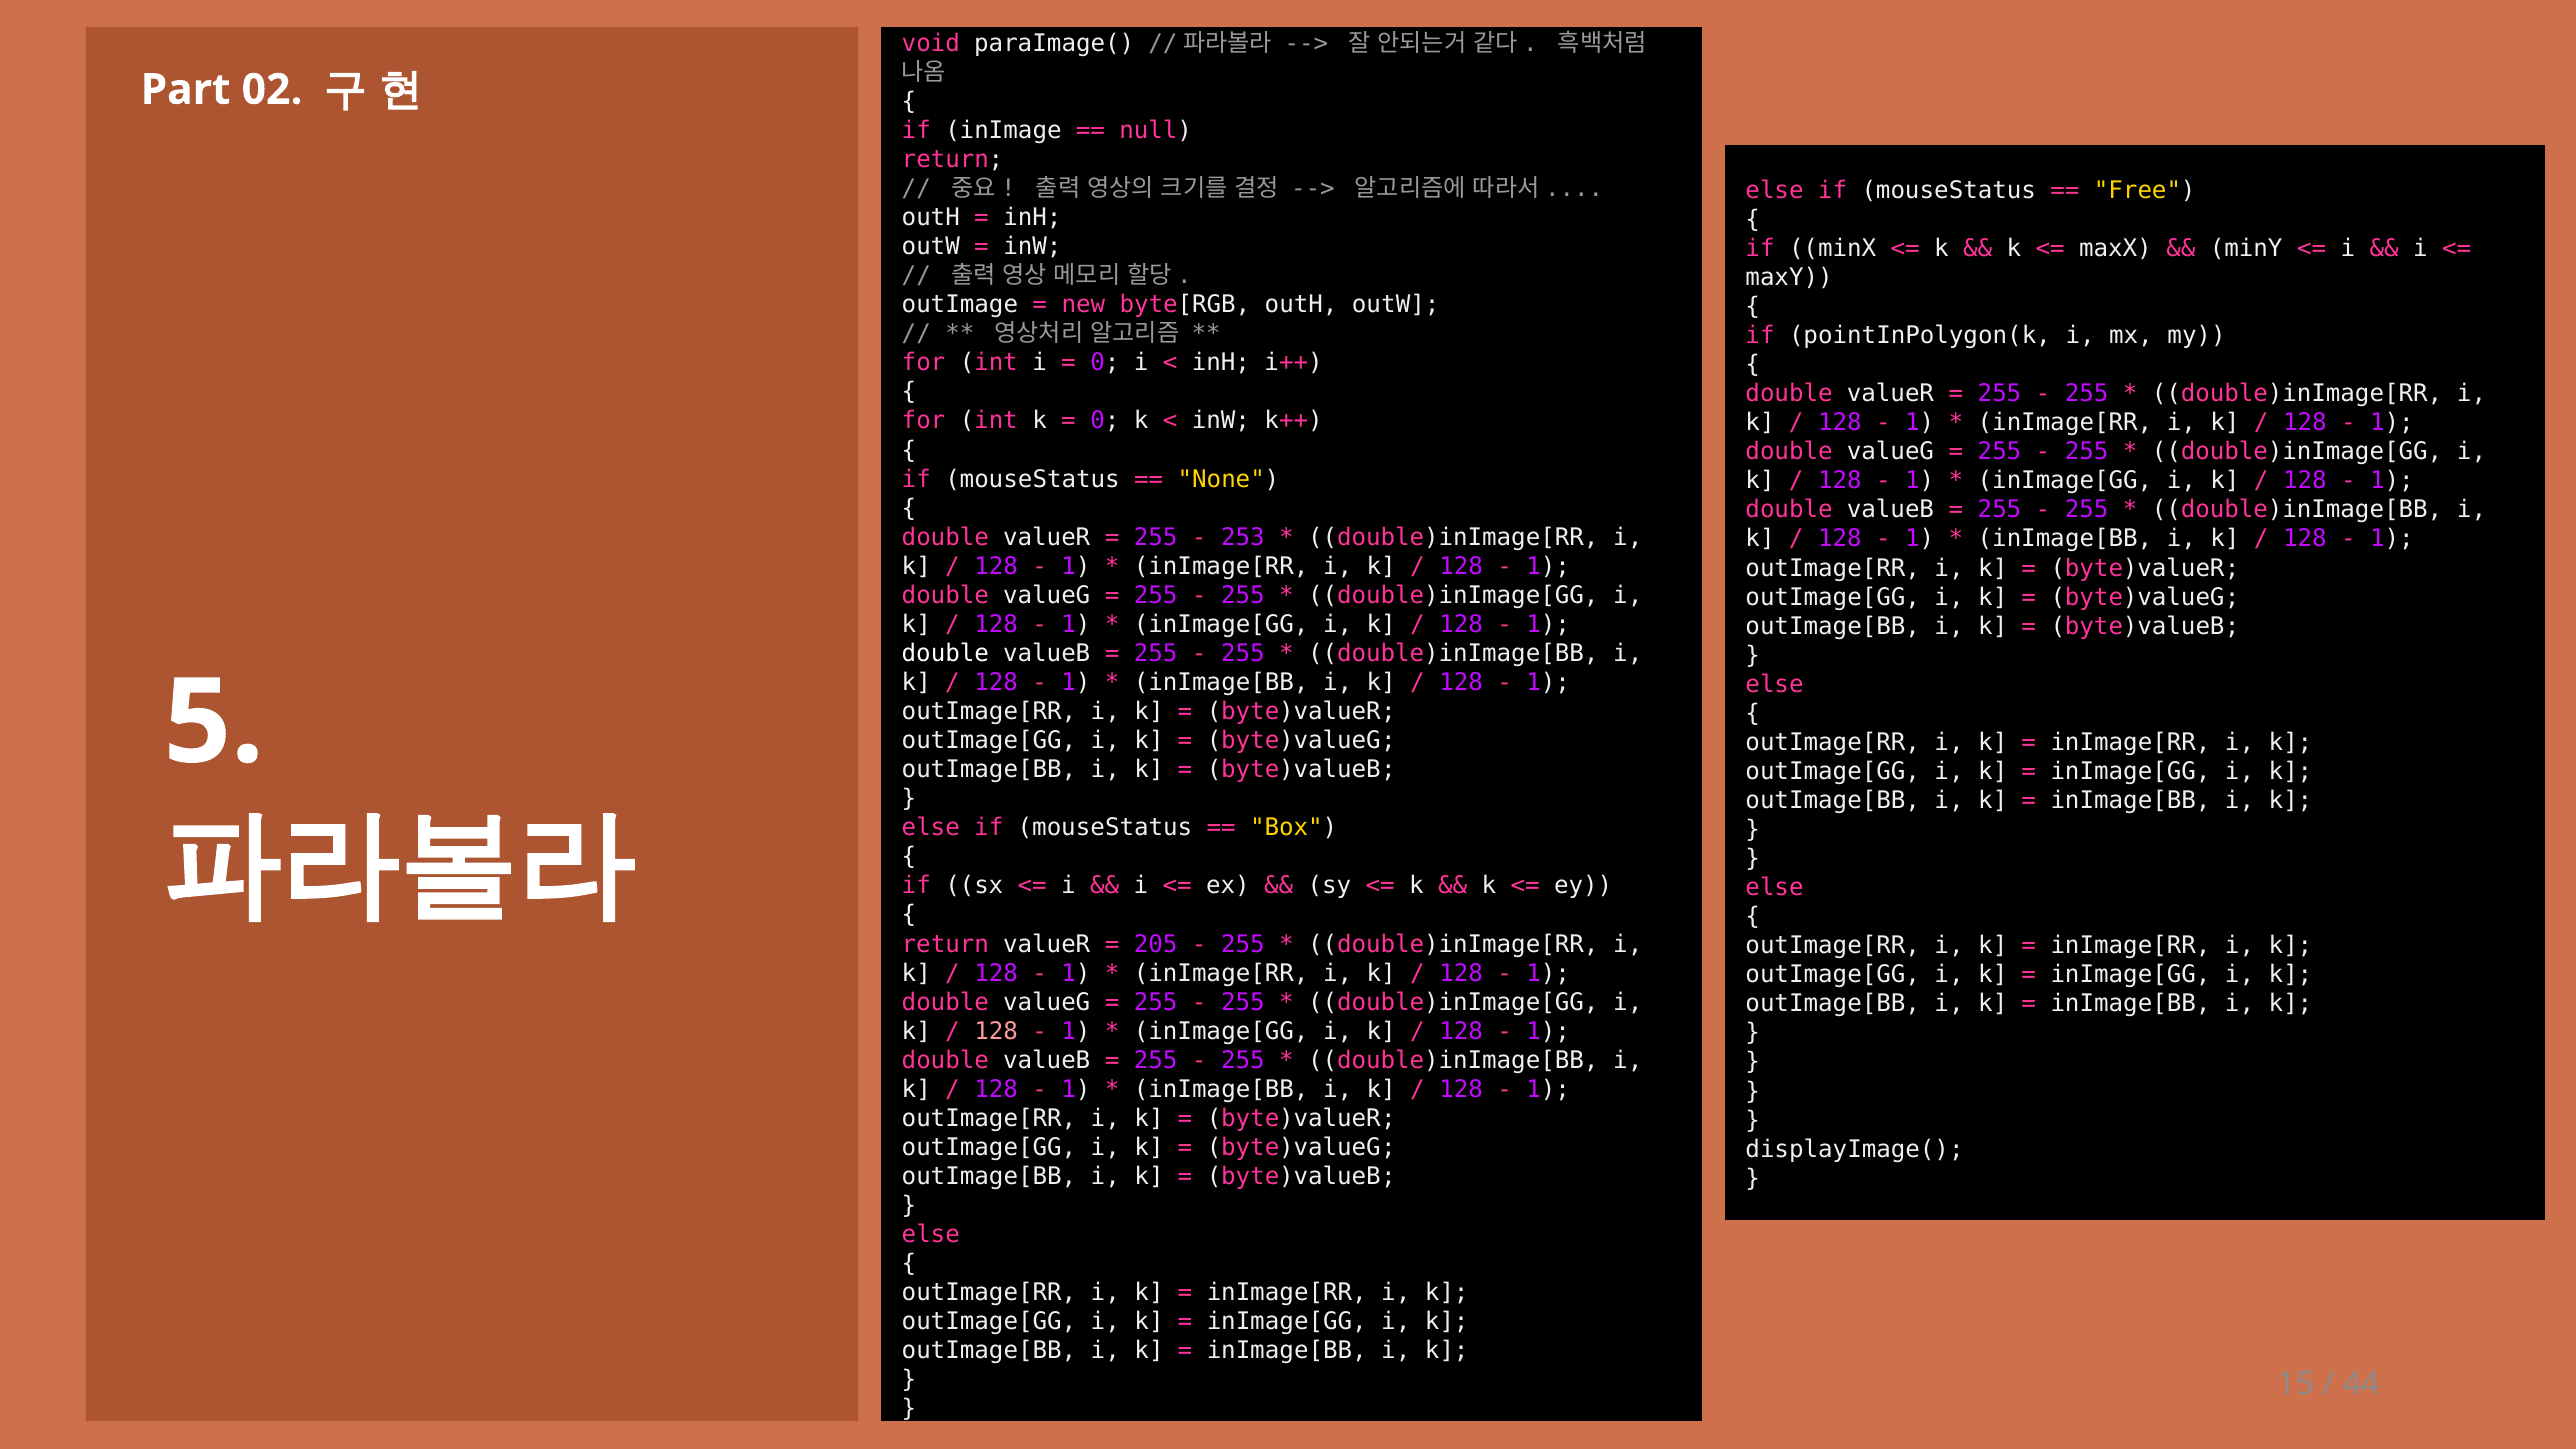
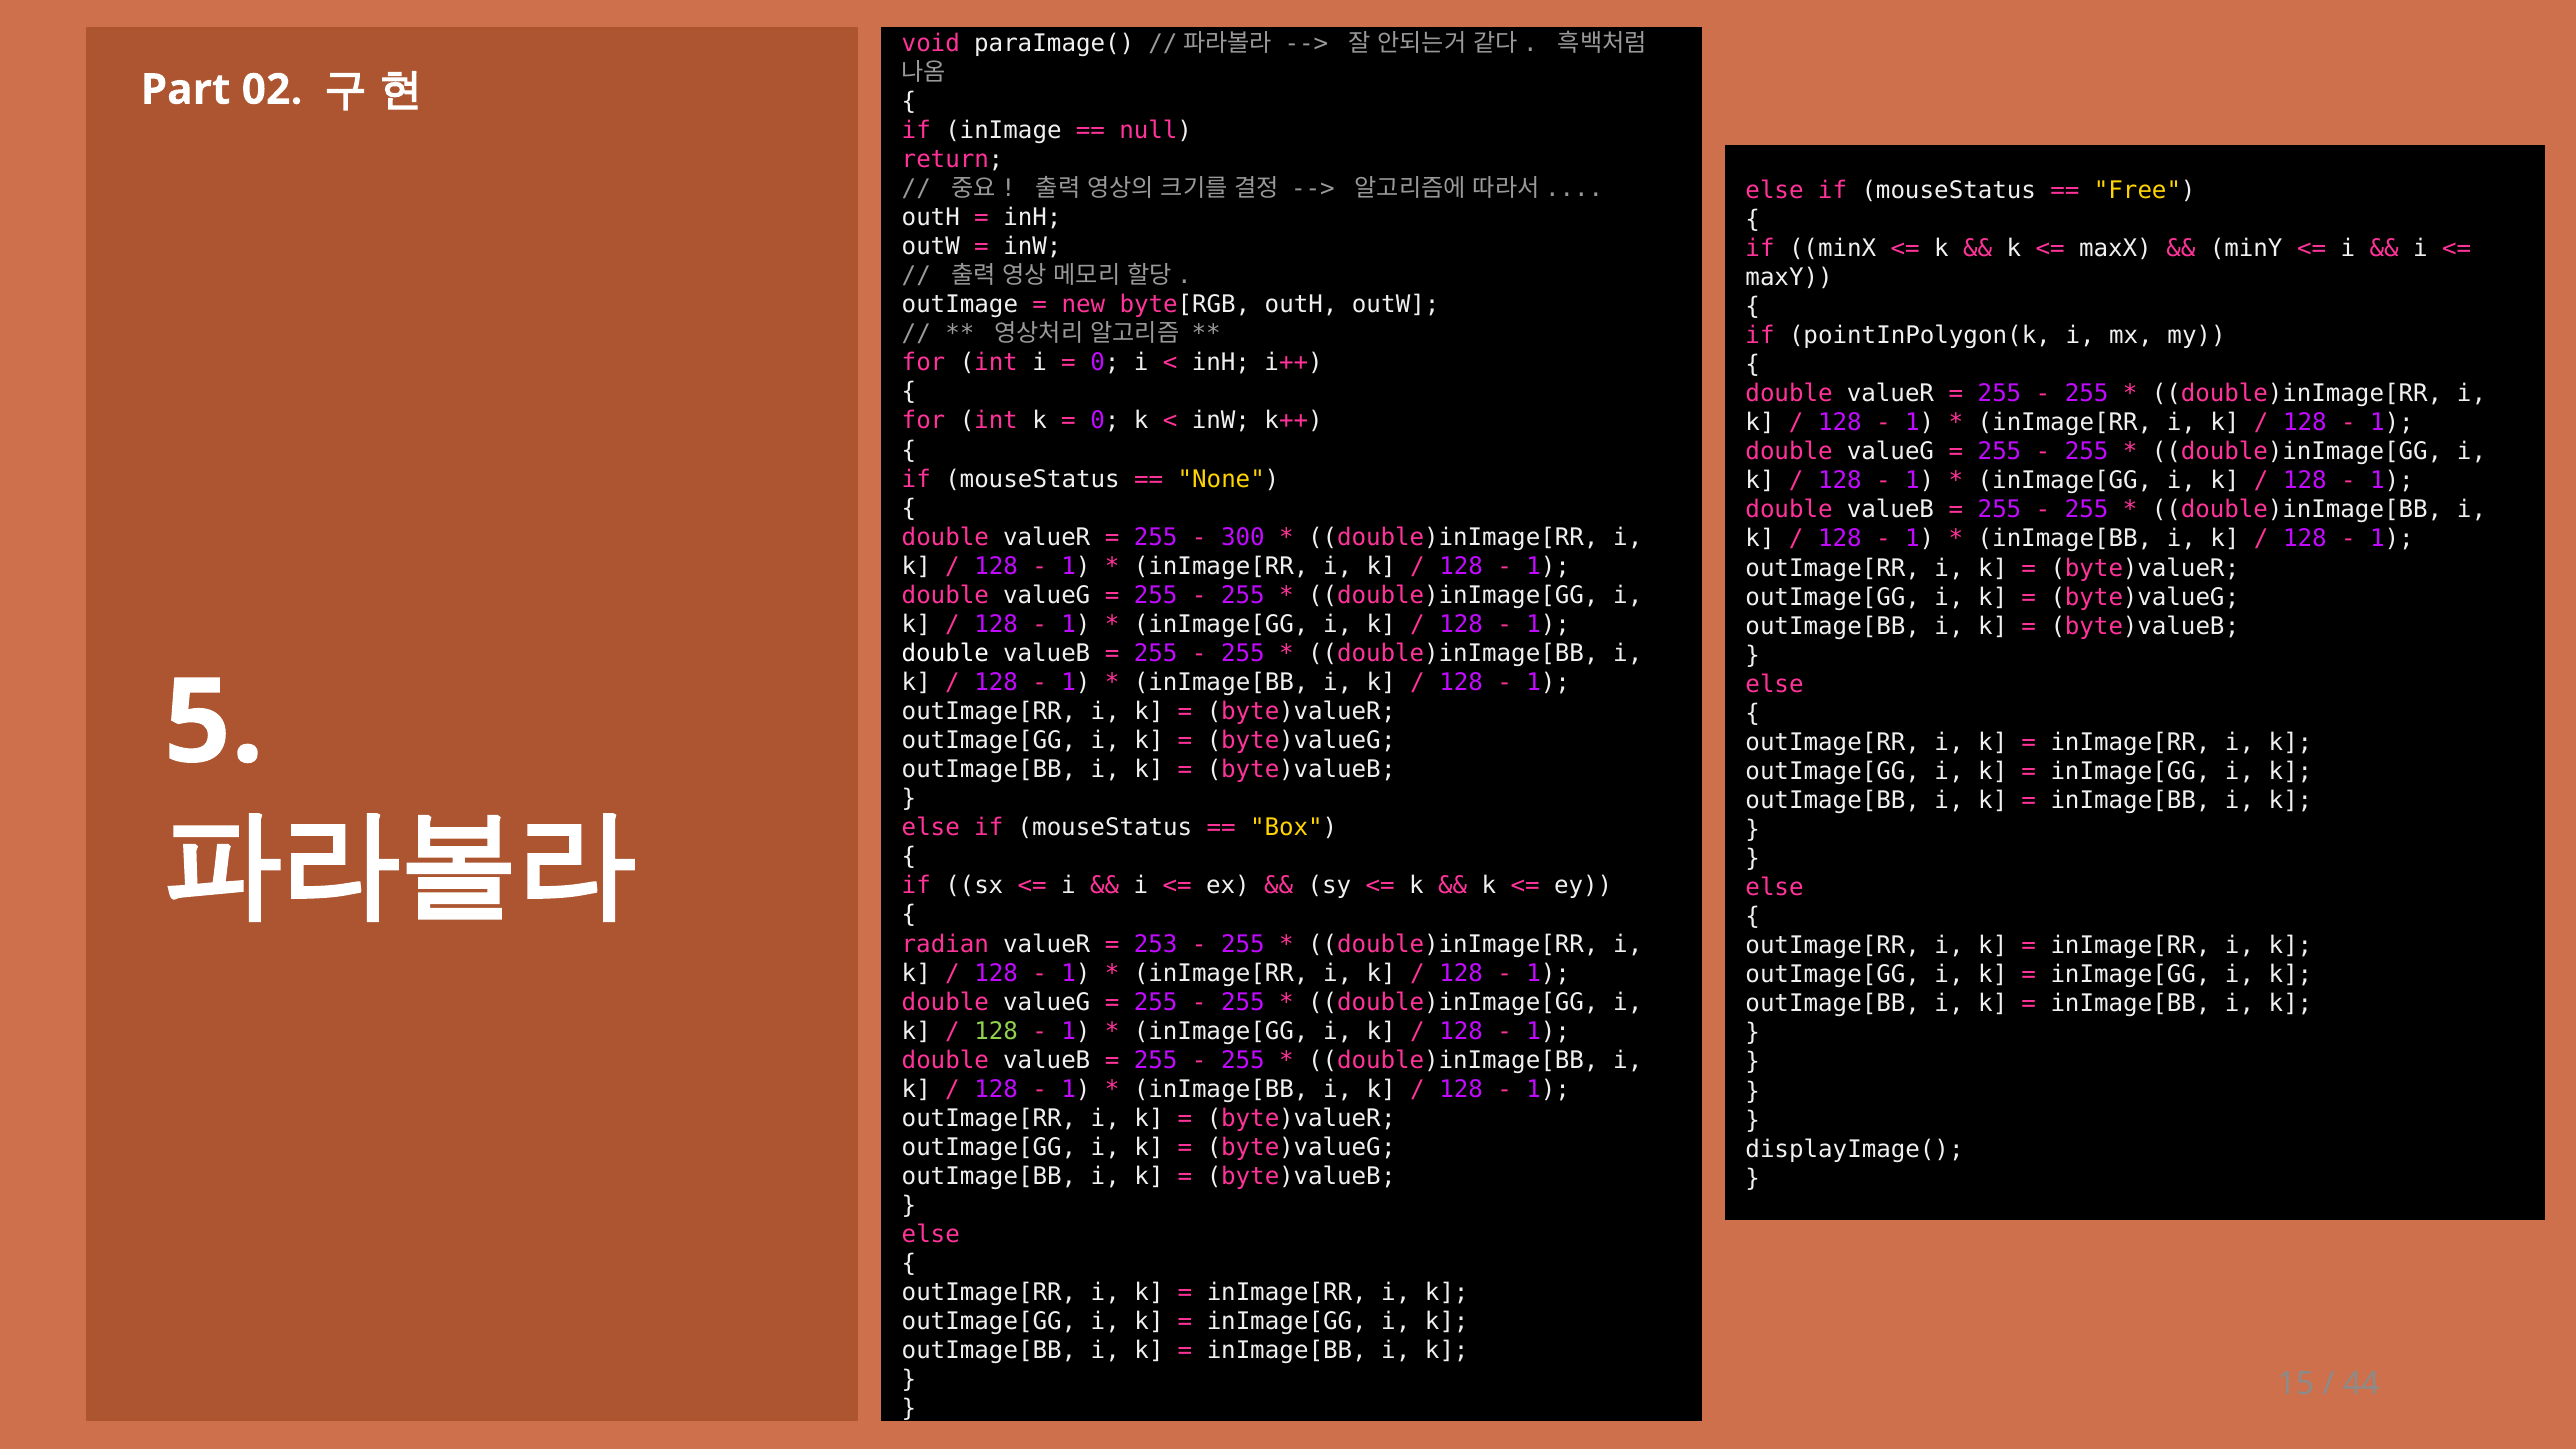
253: 253 -> 300 (1243, 537)
return: return -> radian (945, 944)
205: 205 -> 253 (1156, 944)
128 colour: pink -> light green (996, 1031)
